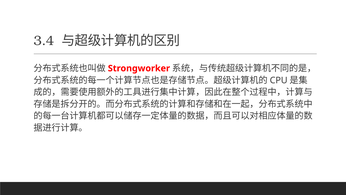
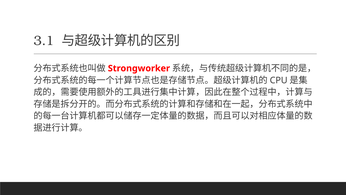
3.4: 3.4 -> 3.1 (44, 41)
